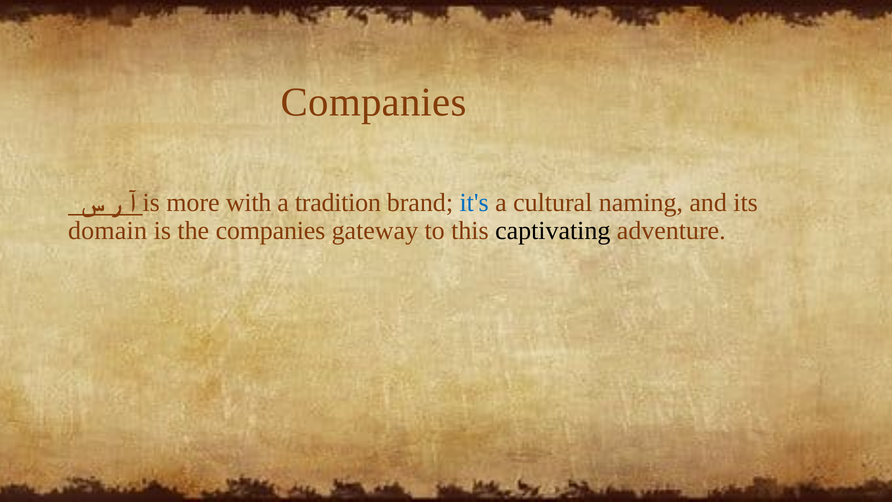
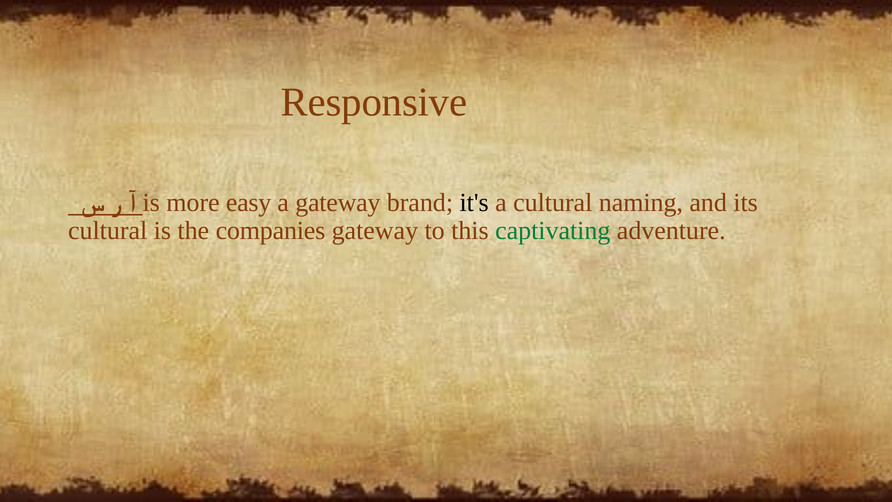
Companies: Companies -> Responsive (374, 102)
with: with -> easy (249, 203)
a tradition: tradition -> gateway (338, 203)
it's colour: blue -> black (474, 203)
domain: domain -> cultural (108, 231)
captivating colour: black -> green (553, 231)
